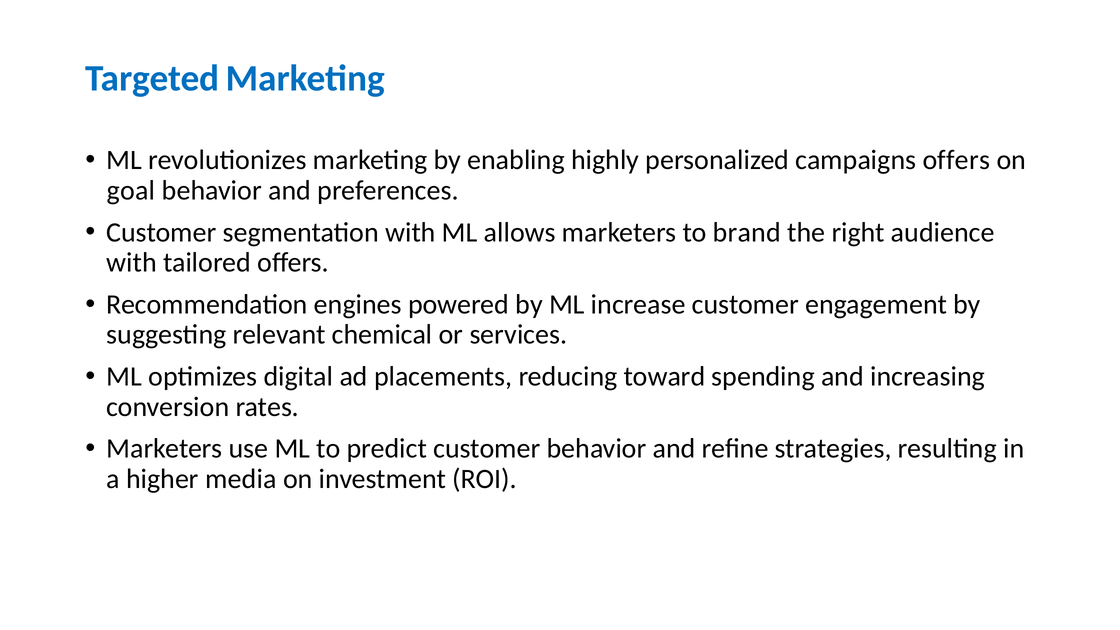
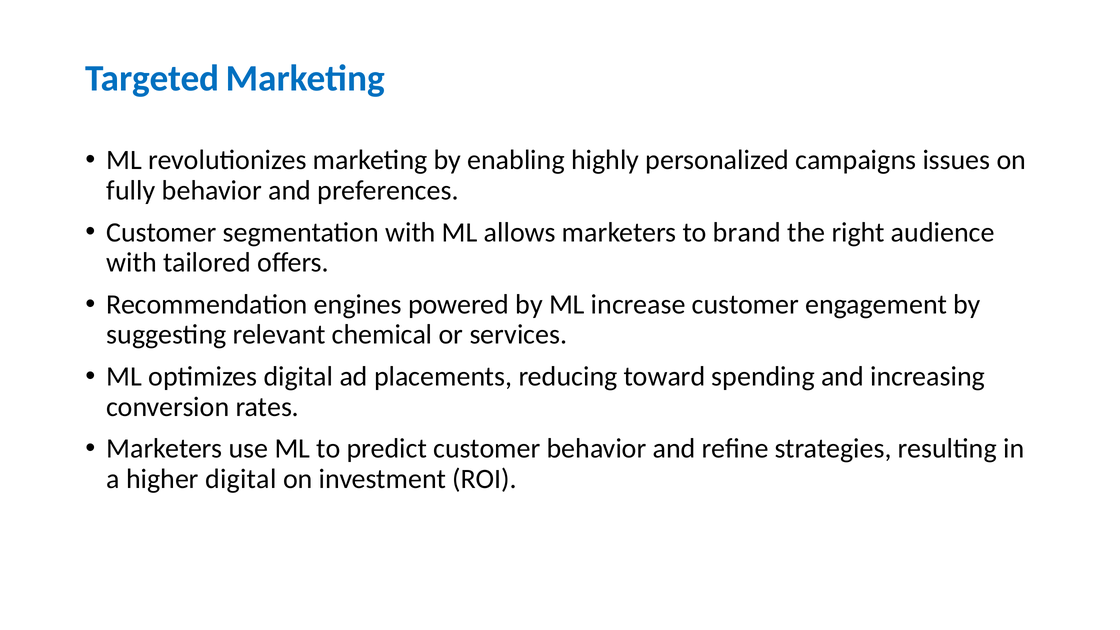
campaigns offers: offers -> issues (956, 160)
goal: goal -> fully (131, 190)
higher media: media -> digital (241, 479)
